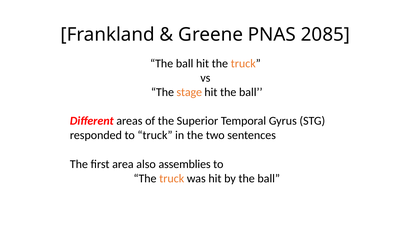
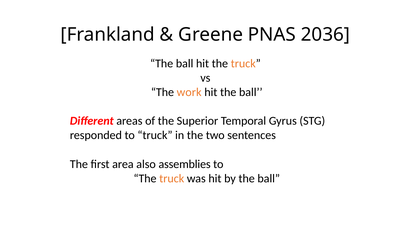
2085: 2085 -> 2036 (325, 35)
stage: stage -> work (189, 92)
